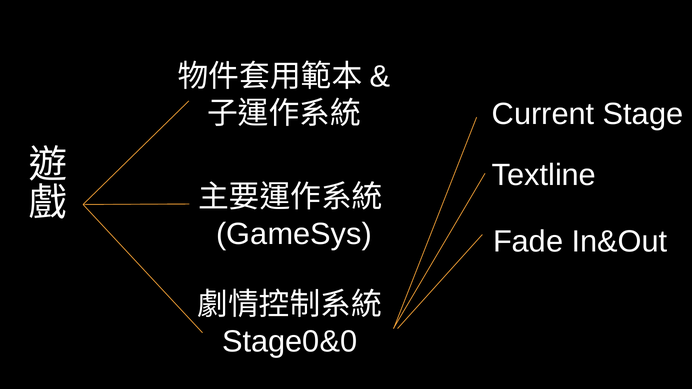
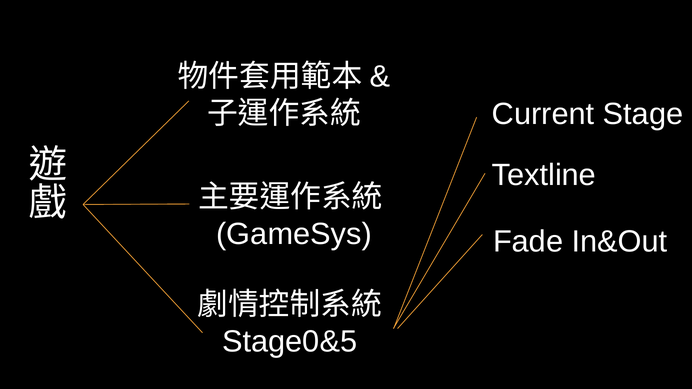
Stage0&0: Stage0&0 -> Stage0&5 (290, 342)
